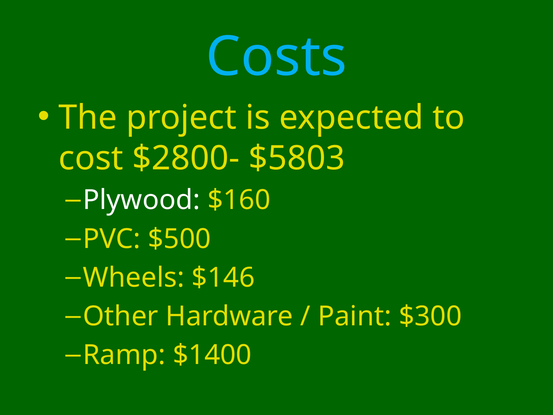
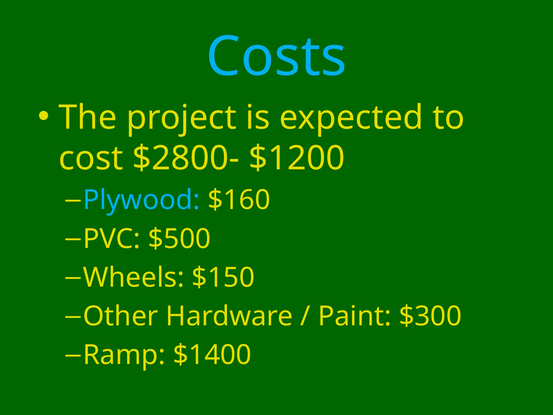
$5803: $5803 -> $1200 (297, 158)
Plywood colour: white -> light blue (141, 200)
$146: $146 -> $150 (223, 277)
